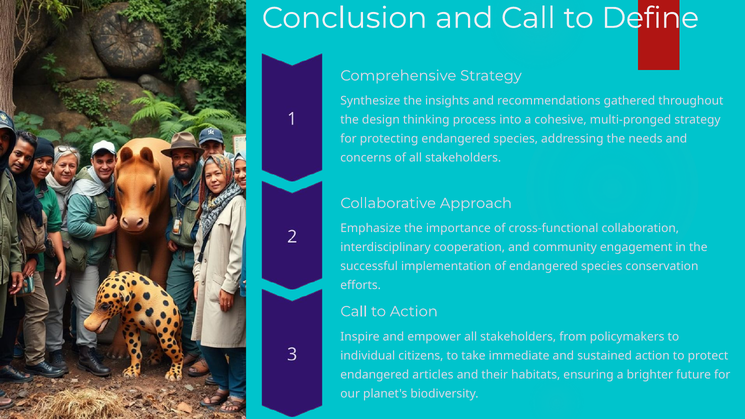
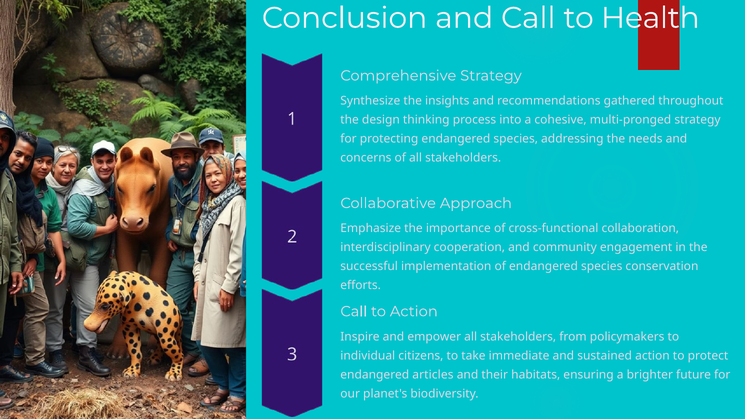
Define: Define -> Health (650, 18)
